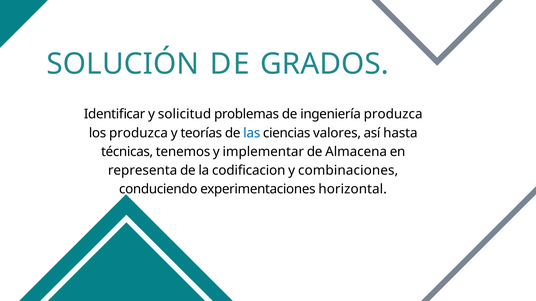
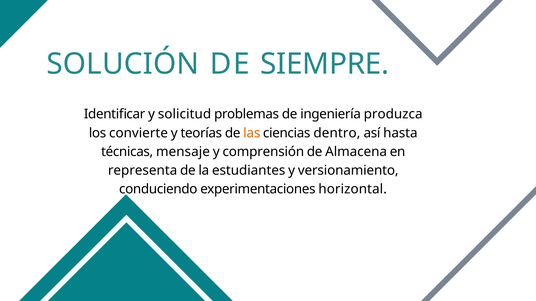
GRADOS: GRADOS -> SIEMPRE (325, 64)
los produzca: produzca -> convierte (138, 133)
las colour: blue -> orange (252, 133)
valores: valores -> dentro (337, 133)
tenemos: tenemos -> mensaje (183, 152)
implementar: implementar -> comprensión (263, 152)
codificacion: codificacion -> estudiantes (249, 171)
combinaciones: combinaciones -> versionamiento (348, 171)
